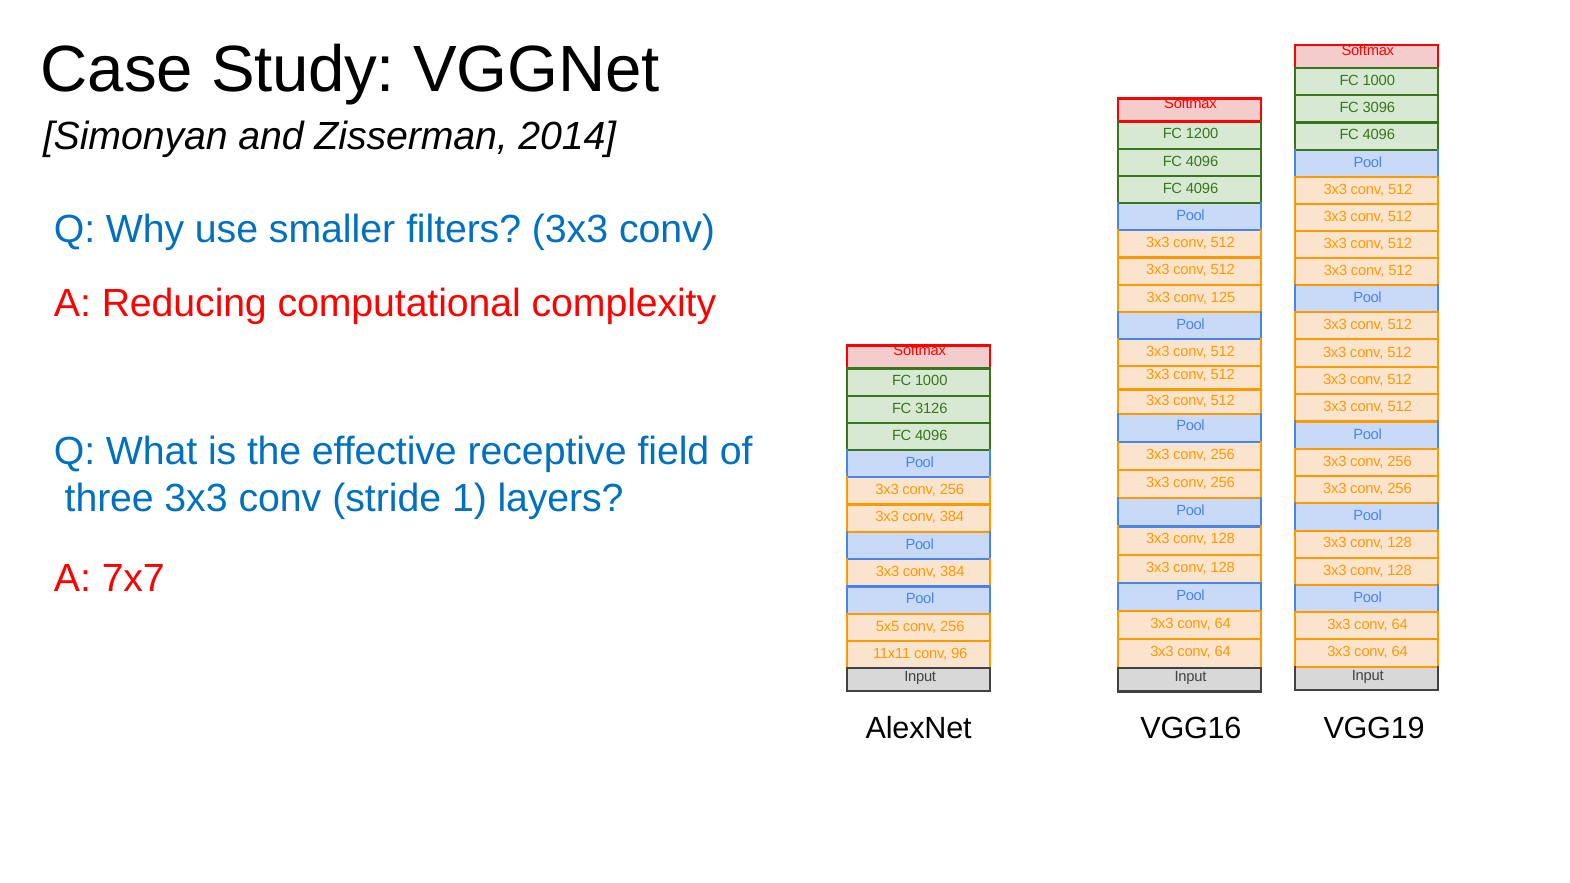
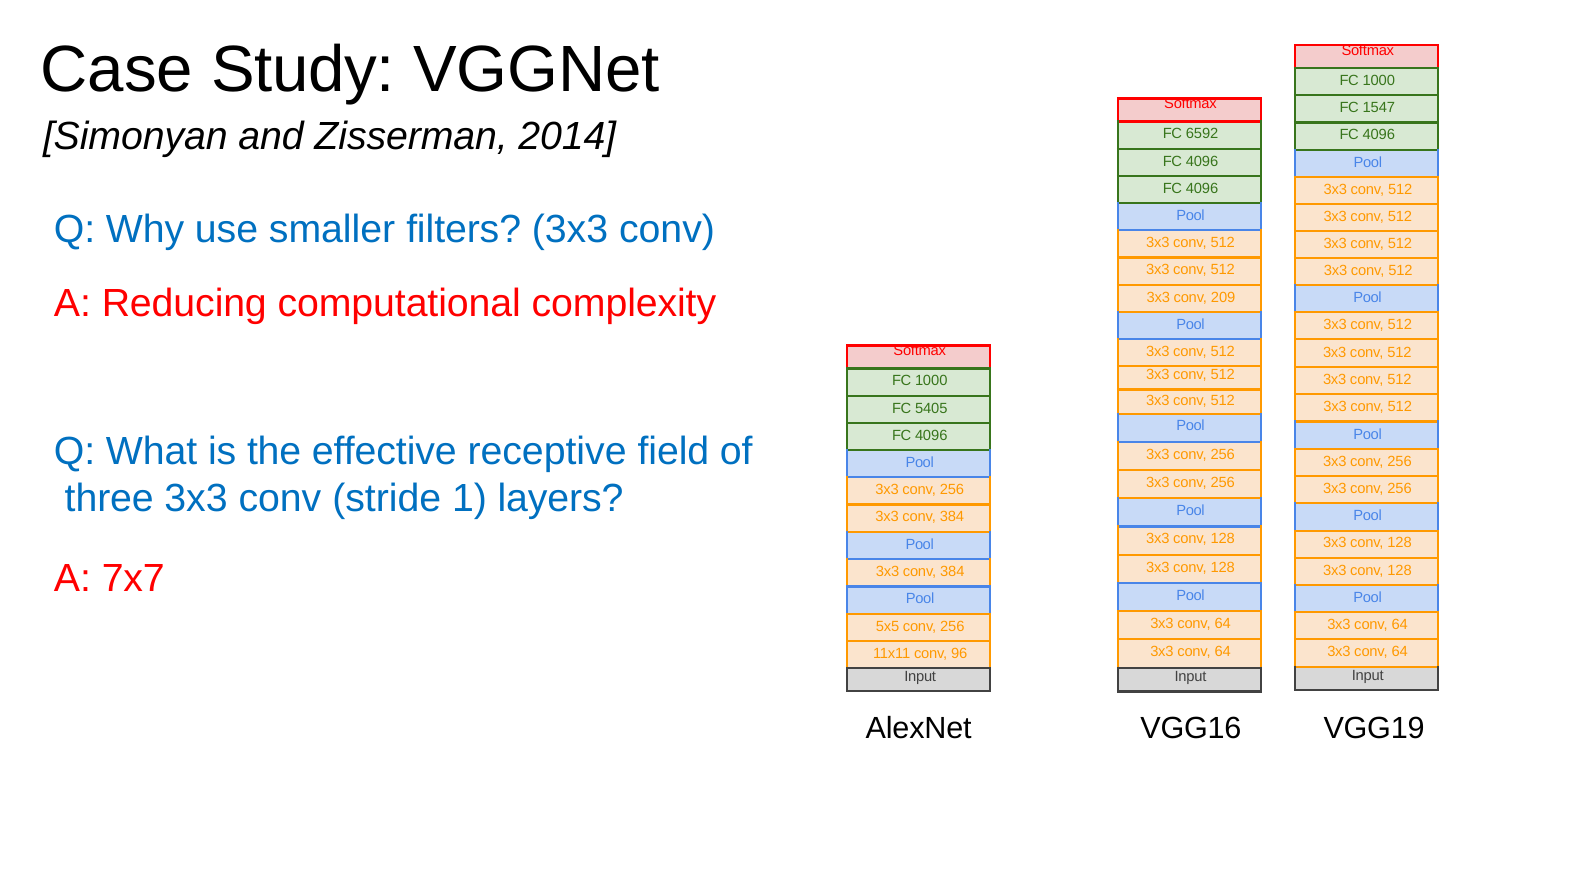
3096: 3096 -> 1547 (1379, 108)
1200: 1200 -> 6592 (1202, 134)
125: 125 -> 209 (1223, 297)
3126: 3126 -> 5405 (931, 408)
